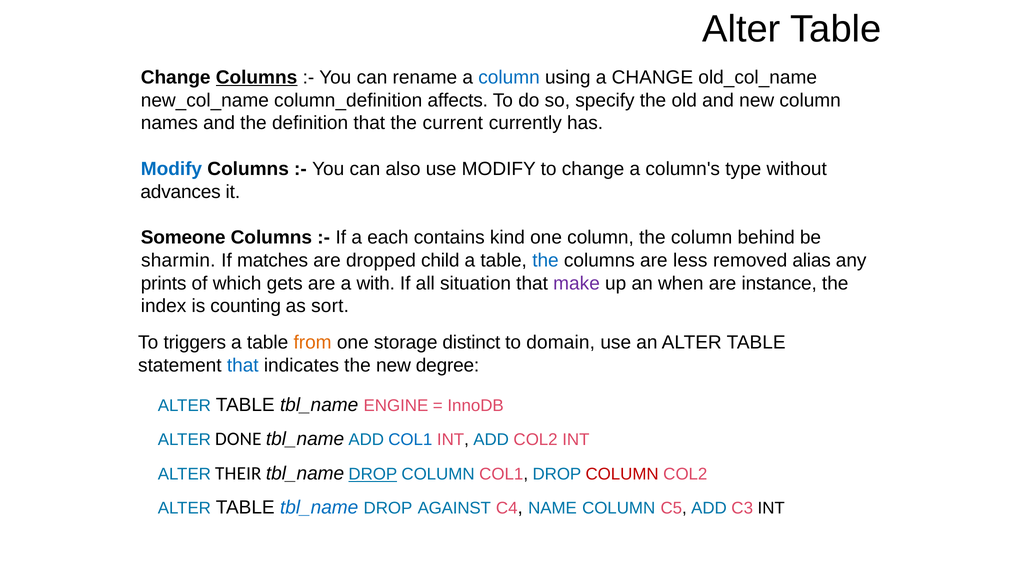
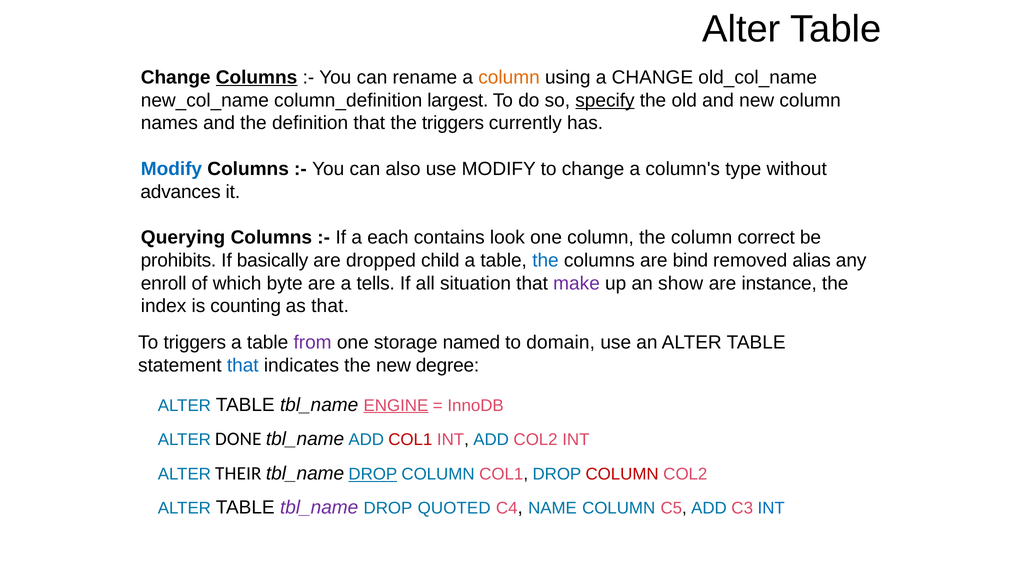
column colour: blue -> orange (509, 77)
affects: affects -> largest (458, 100)
specify underline: none -> present (605, 100)
the current: current -> triggers (453, 123)
Someone: Someone -> Querying (183, 237)
kind: kind -> look (507, 237)
behind: behind -> correct (766, 237)
sharmin: sharmin -> prohibits (178, 260)
matches: matches -> basically (273, 260)
less: less -> bind (690, 260)
prints: prints -> enroll (164, 283)
gets: gets -> byte (285, 283)
with: with -> tells (376, 283)
when: when -> show (681, 283)
as sort: sort -> that (330, 306)
from colour: orange -> purple (313, 342)
distinct: distinct -> named (471, 342)
ENGINE underline: none -> present (396, 405)
COL1 colour: blue -> red (410, 439)
tbl_name colour: blue -> purple (319, 507)
AGAINST: AGAINST -> QUOTED (454, 508)
INT colour: black -> blue (771, 508)
